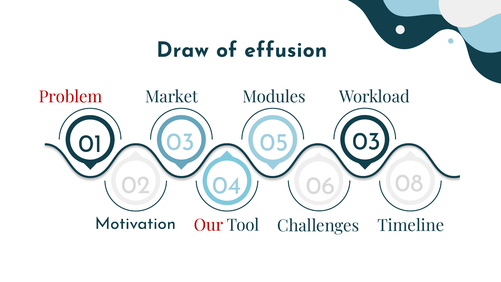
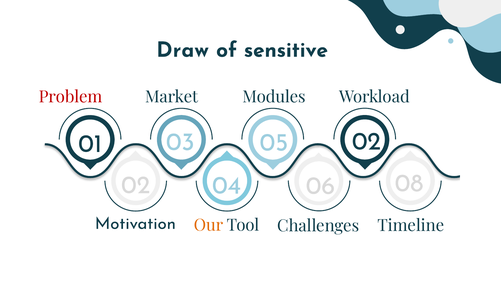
effusion: effusion -> sensitive (286, 50)
05 03: 03 -> 02 (366, 141)
Our colour: red -> orange (209, 225)
